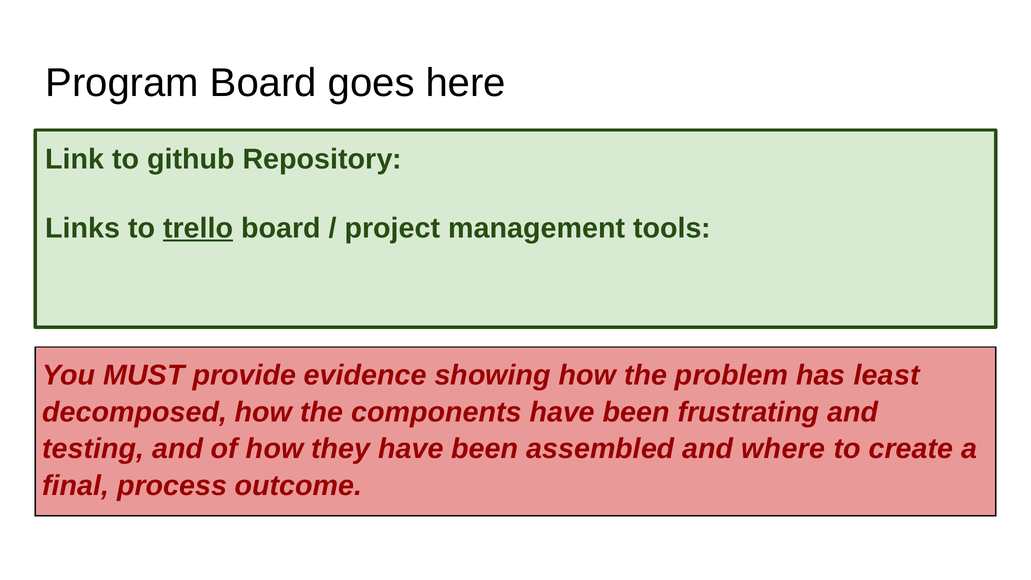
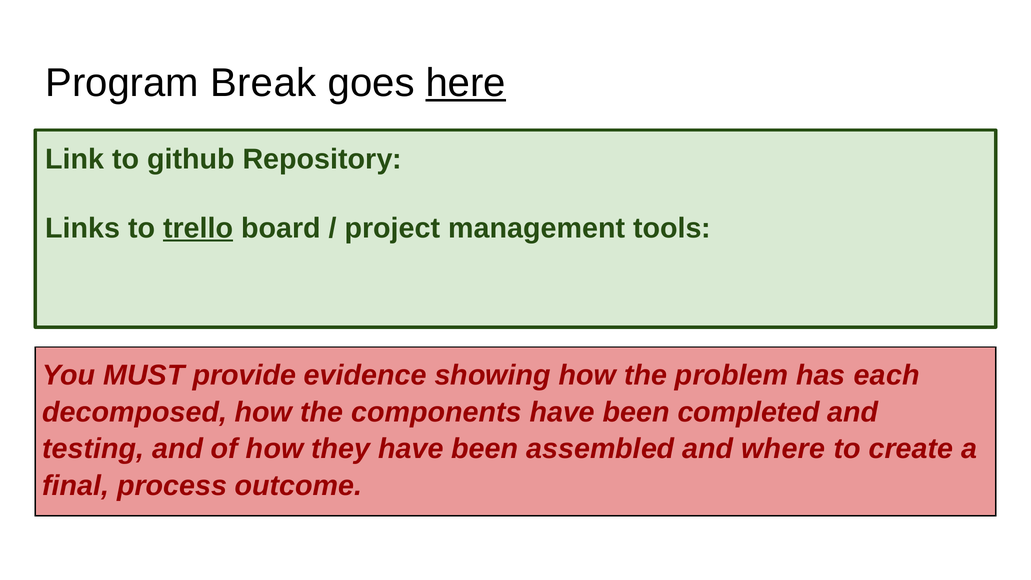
Program Board: Board -> Break (263, 83)
here underline: none -> present (466, 83)
least: least -> each (887, 375)
frustrating: frustrating -> completed (749, 412)
